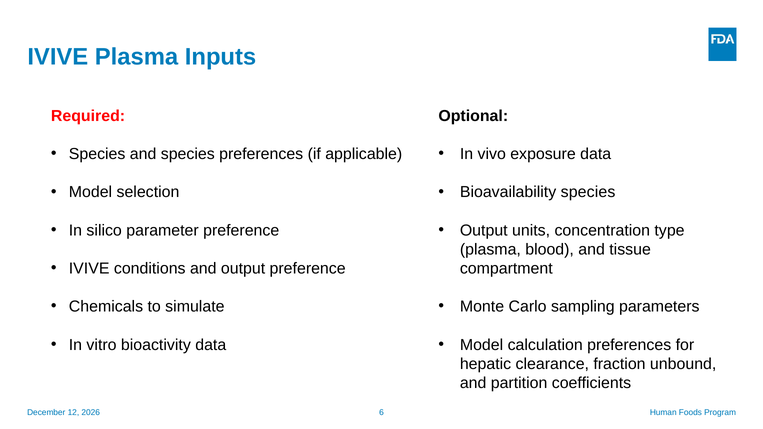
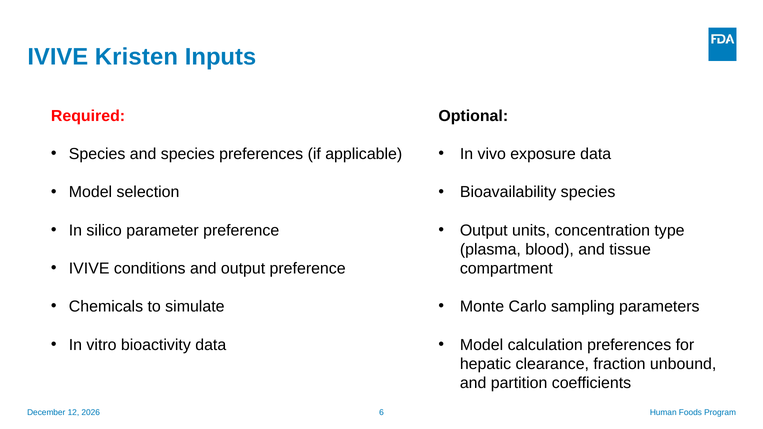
IVIVE Plasma: Plasma -> Kristen (136, 57)
